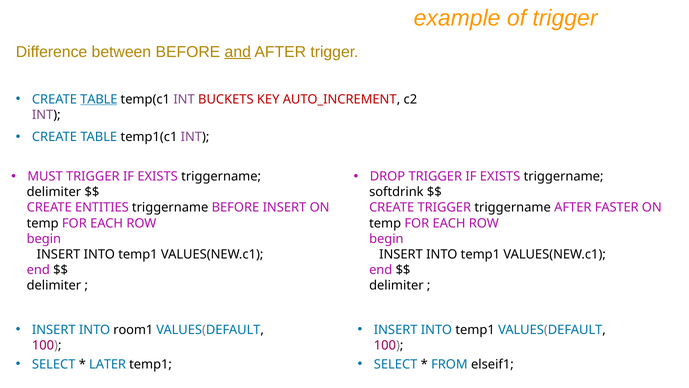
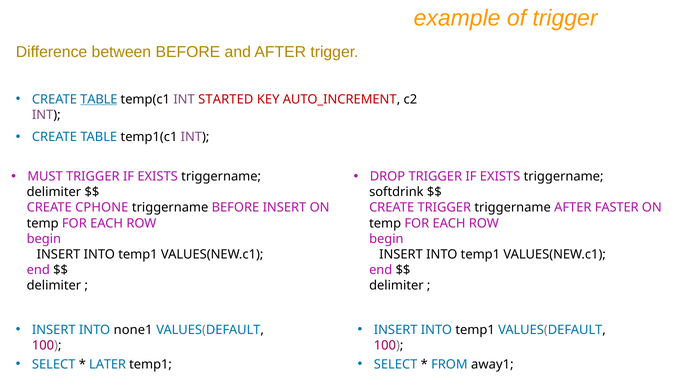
and underline: present -> none (238, 52)
BUCKETS: BUCKETS -> STARTED (226, 99)
ENTITIES: ENTITIES -> CPHONE (102, 207)
room1: room1 -> none1 (133, 329)
elseif1: elseif1 -> away1 (492, 364)
